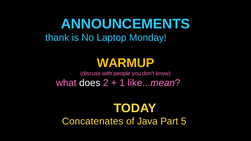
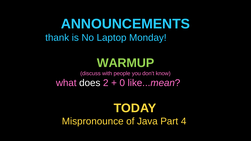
WARMUP colour: yellow -> light green (126, 63)
1: 1 -> 0 (122, 83)
Concatenates: Concatenates -> Mispronounce (93, 121)
5: 5 -> 4 (184, 121)
